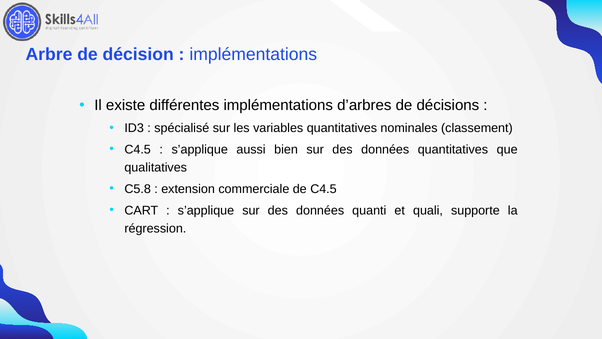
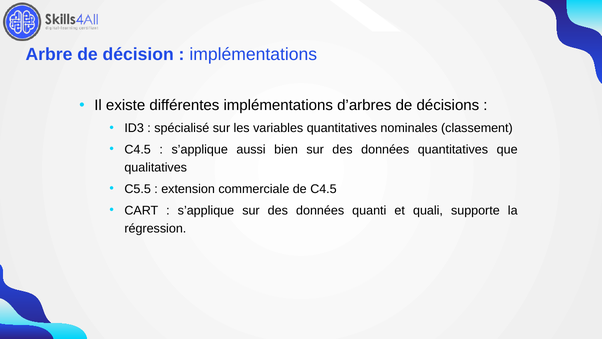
C5.8: C5.8 -> C5.5 (138, 189)
